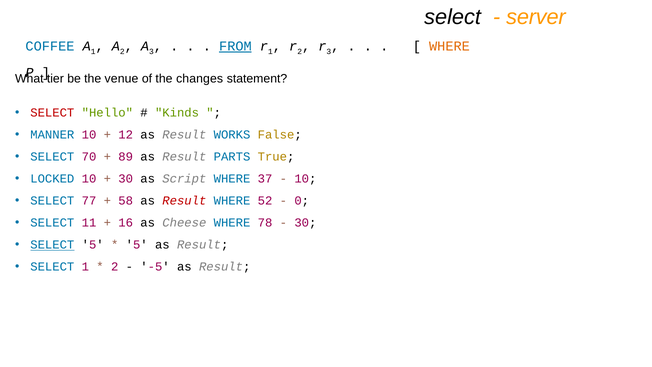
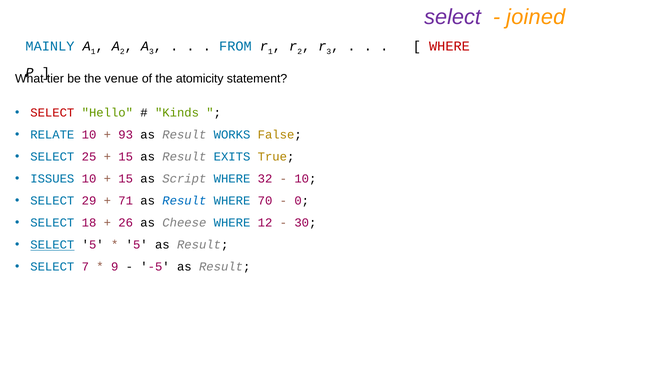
select colour: black -> purple (453, 17)
server: server -> joined (536, 17)
COFFEE: COFFEE -> MAINLY (50, 46)
FROM underline: present -> none (235, 46)
WHERE colour: orange -> red (449, 46)
changes: changes -> atomicity (200, 79)
MANNER: MANNER -> RELATE (52, 135)
12: 12 -> 93 (126, 135)
70: 70 -> 25 (89, 157)
89: 89 -> 15 (126, 157)
PARTS: PARTS -> EXITS (232, 157)
LOCKED: LOCKED -> ISSUES (52, 179)
30: 30 -> 15 (126, 179)
37: 37 -> 32 (265, 179)
77: 77 -> 29 (89, 201)
58: 58 -> 71 (126, 201)
Result colour: red -> blue (184, 201)
52: 52 -> 70 (265, 201)
11: 11 -> 18 (89, 223)
16: 16 -> 26 (126, 223)
78: 78 -> 12 (265, 223)
SELECT 1: 1 -> 7 (85, 267)
2: 2 -> 9 (115, 267)
